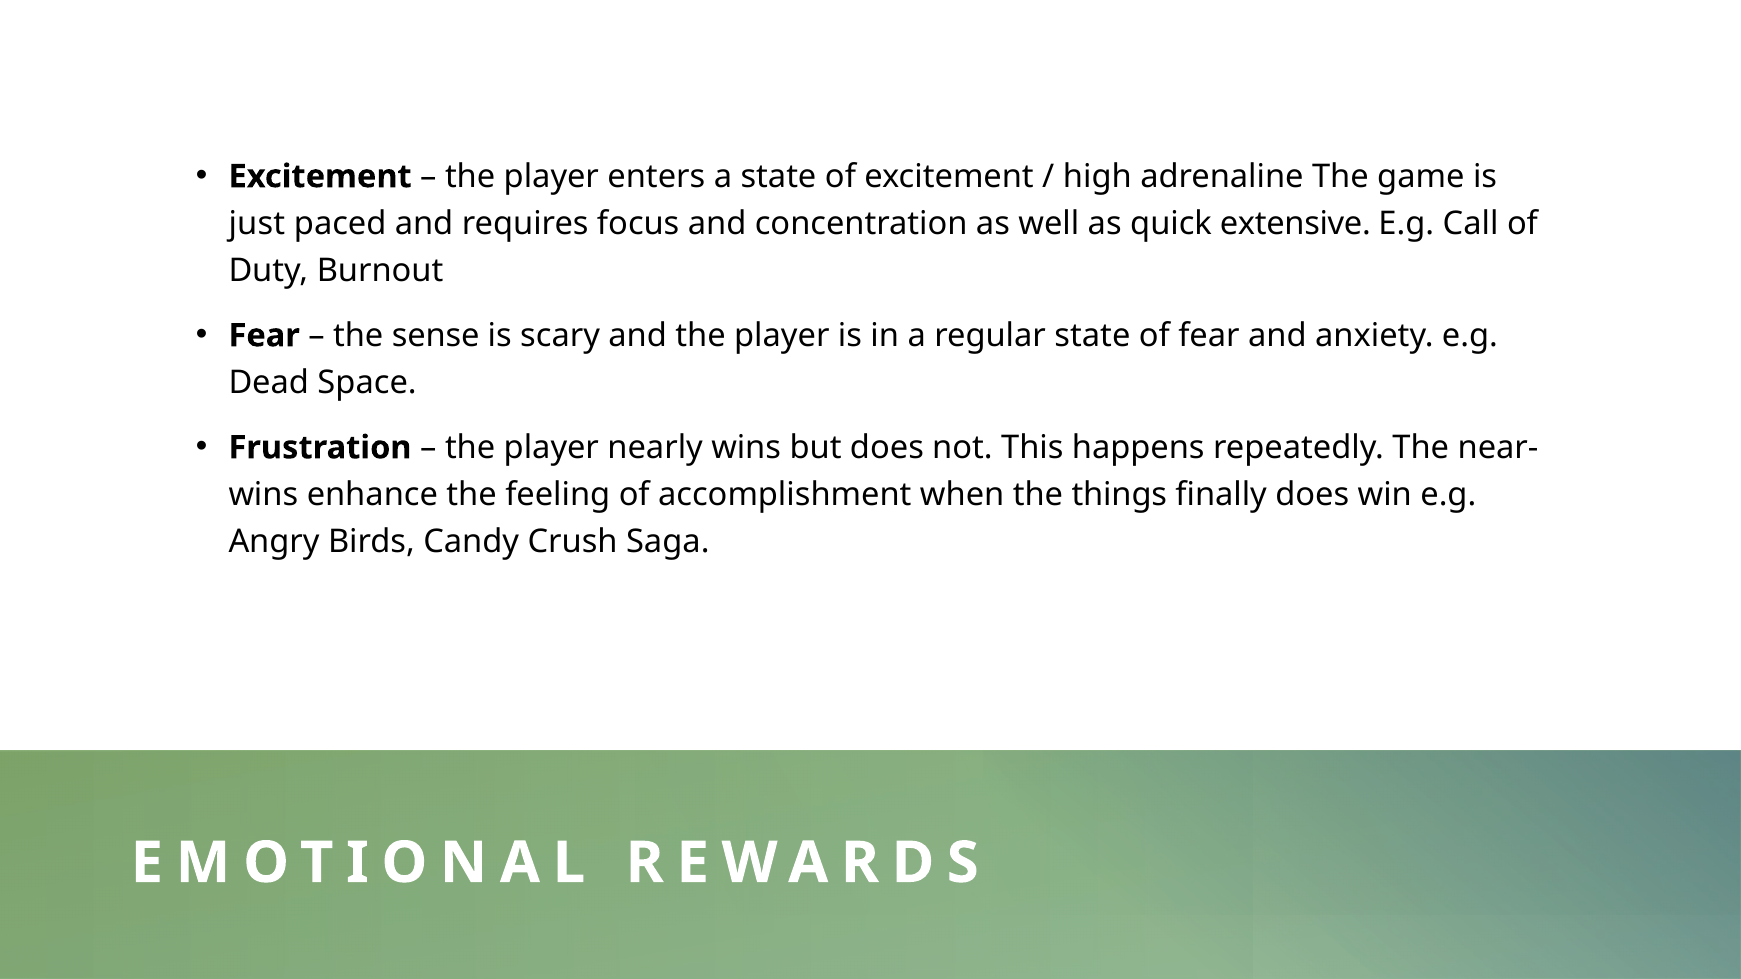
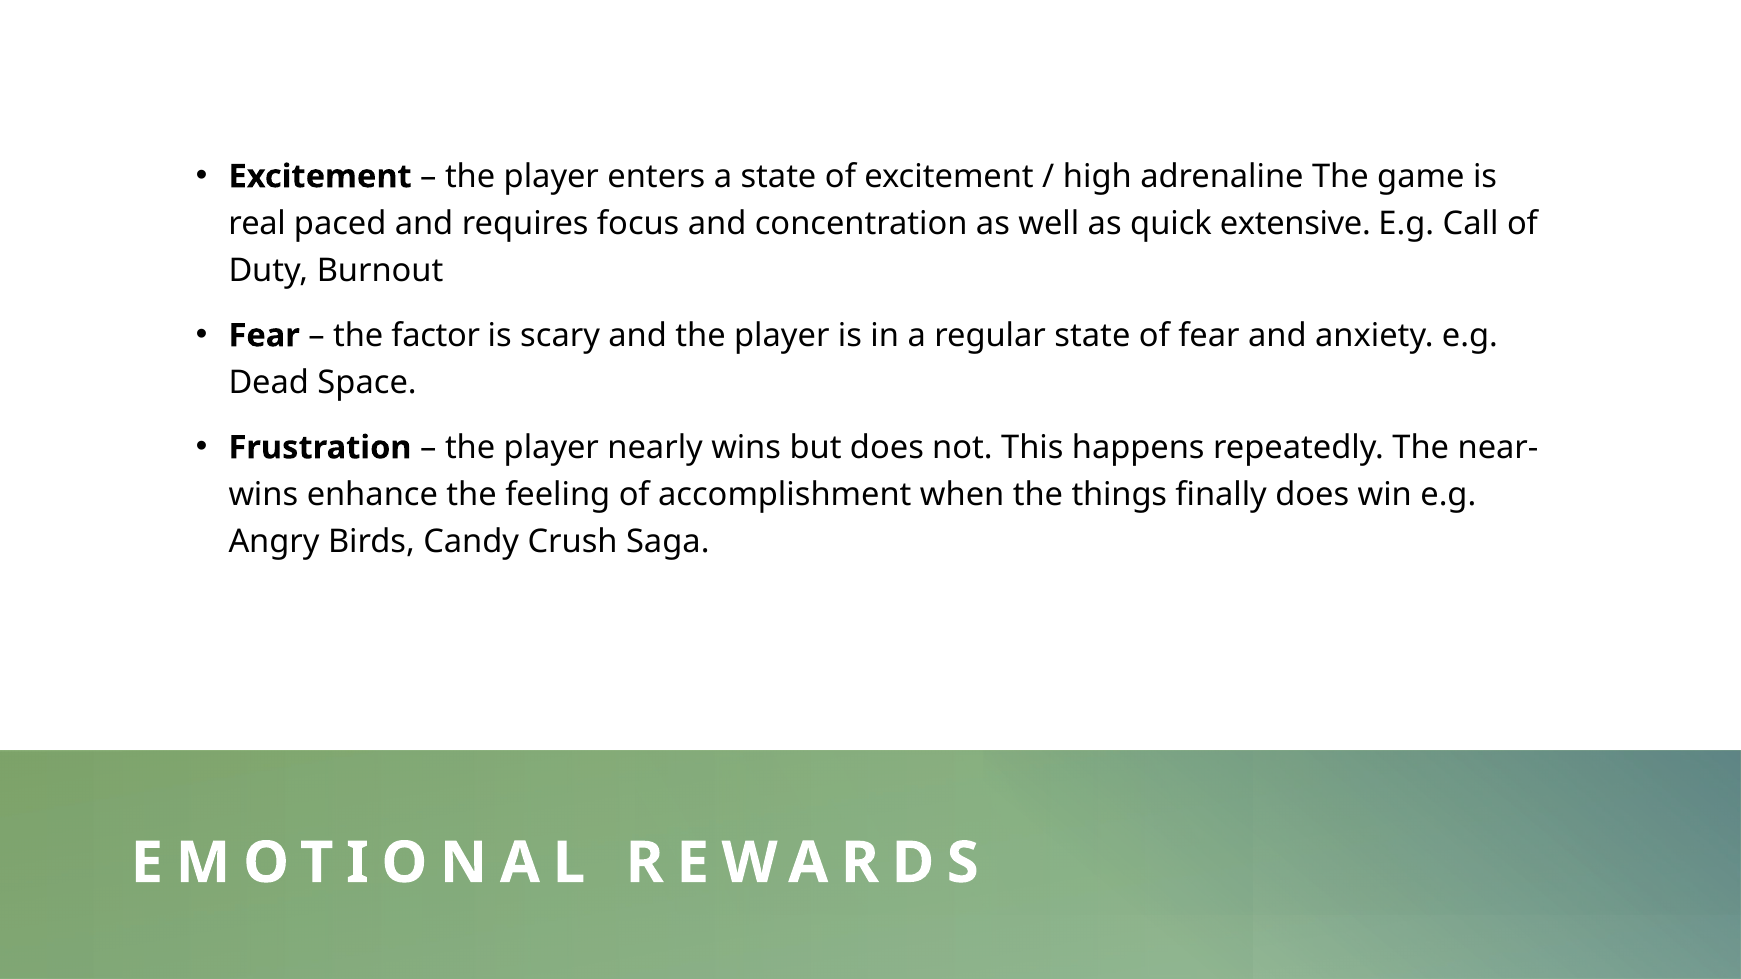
just: just -> real (257, 224)
sense: sense -> factor (436, 336)
